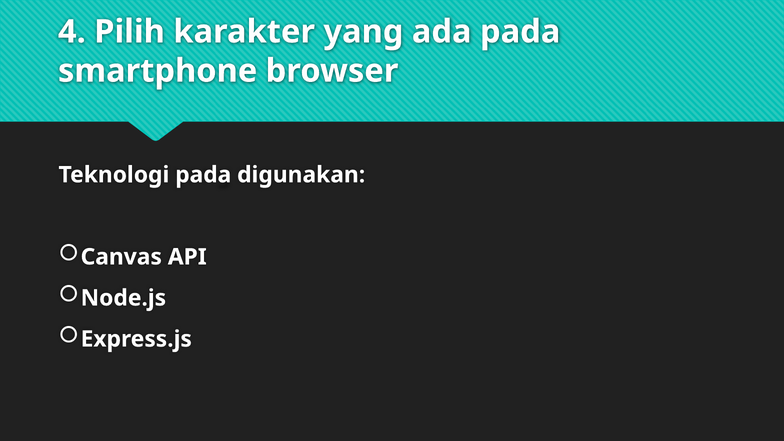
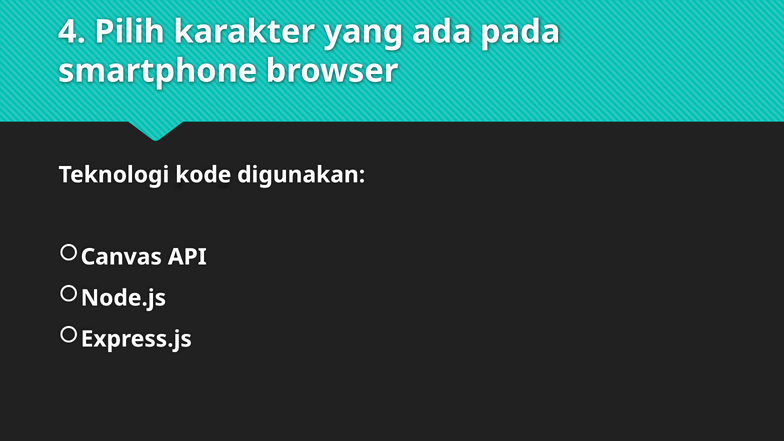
Teknologi pada: pada -> kode (203, 175)
